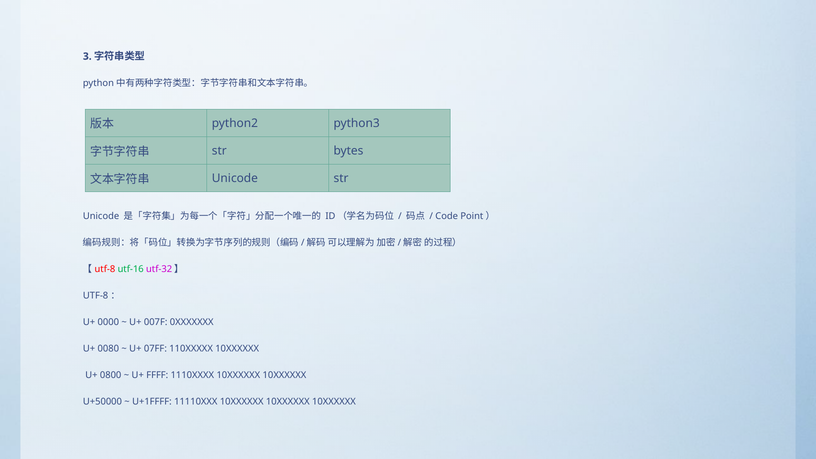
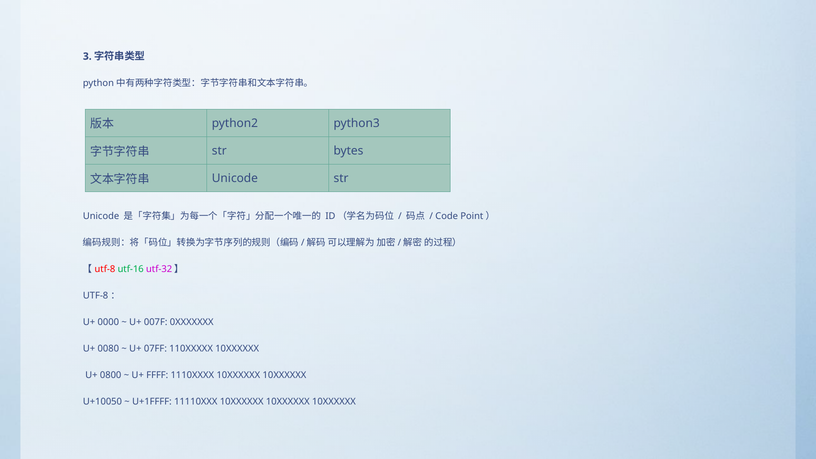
U+50000: U+50000 -> U+10050 (102, 402)
